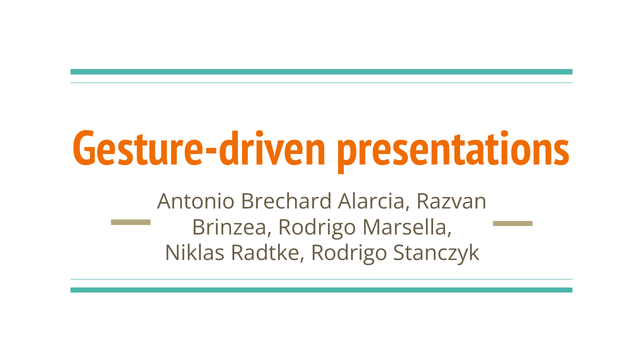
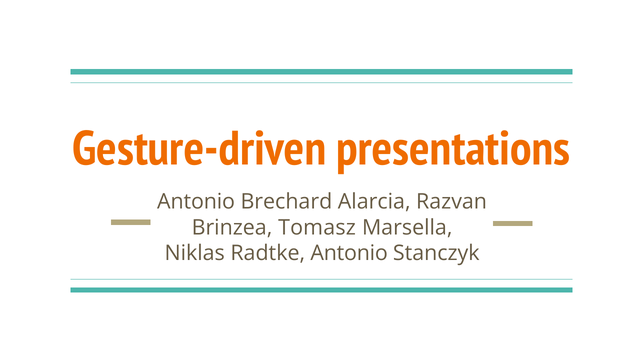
Brinzea Rodrigo: Rodrigo -> Tomasz (317, 227)
Radtke Rodrigo: Rodrigo -> Antonio (349, 253)
